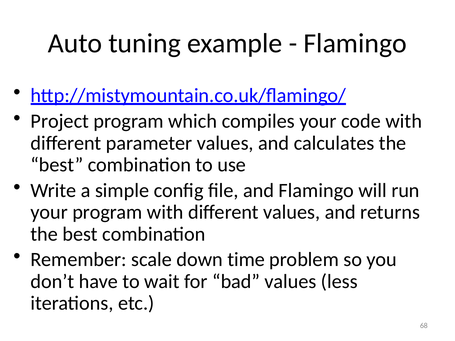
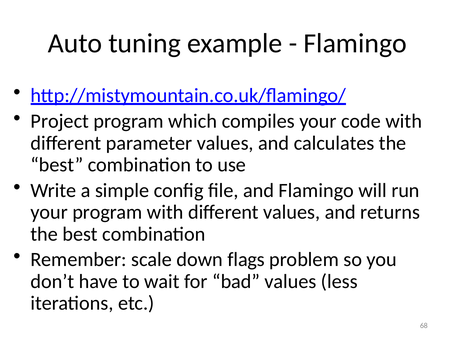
time: time -> flags (246, 260)
